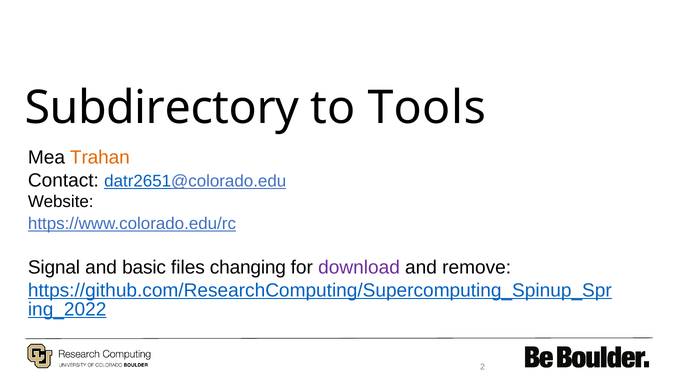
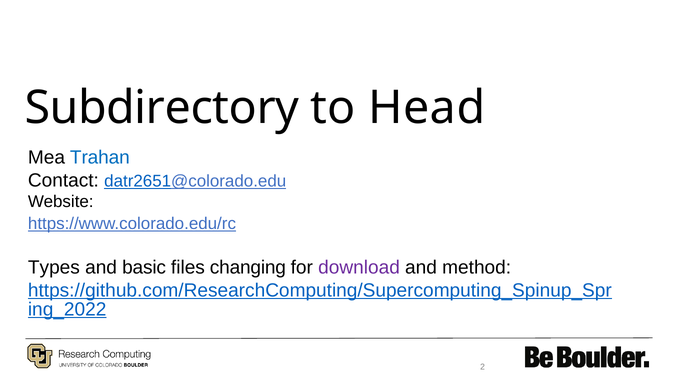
Tools: Tools -> Head (427, 108)
Trahan colour: orange -> blue (100, 158)
Signal: Signal -> Types (54, 268)
remove: remove -> method (477, 268)
